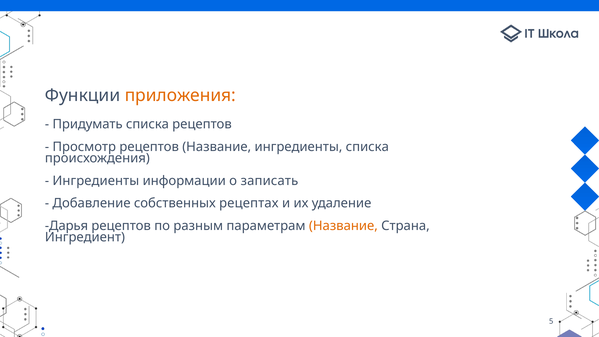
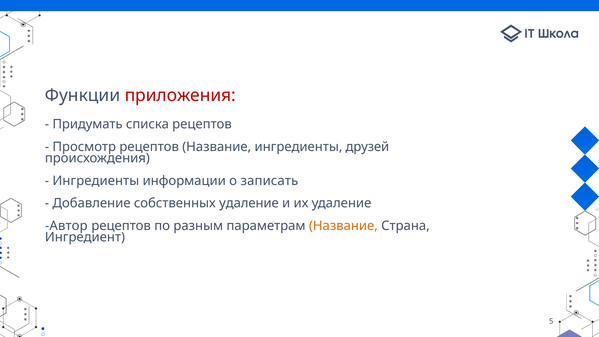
приложения colour: orange -> red (180, 95)
ингредиенты списка: списка -> друзей (367, 147)
собственных рецептах: рецептах -> удаление (249, 203)
Дарья: Дарья -> Автор (66, 226)
